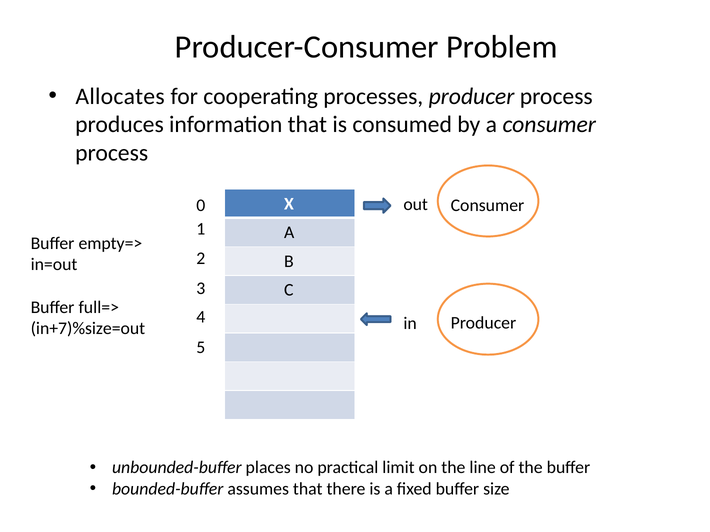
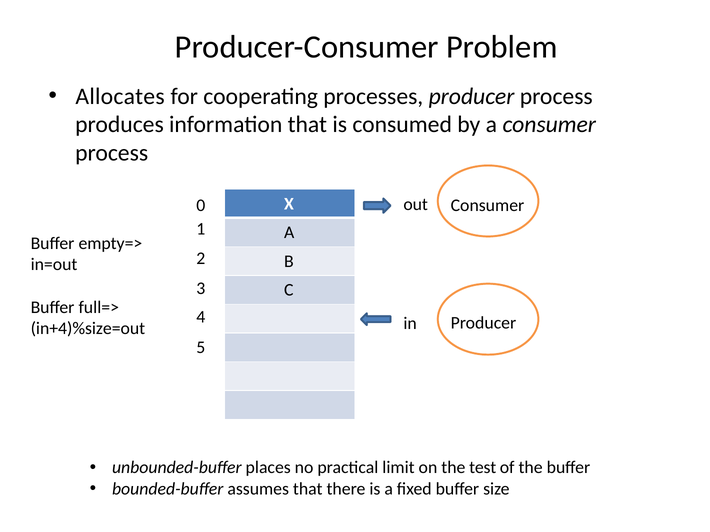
in+7)%size=out: in+7)%size=out -> in+4)%size=out (88, 329)
line: line -> test (483, 468)
